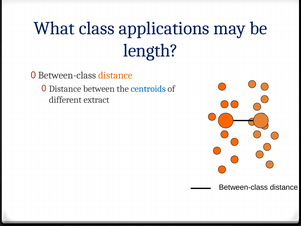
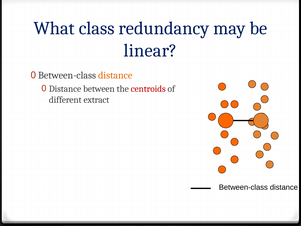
applications: applications -> redundancy (164, 28)
length: length -> linear (150, 50)
centroids colour: blue -> red (148, 89)
